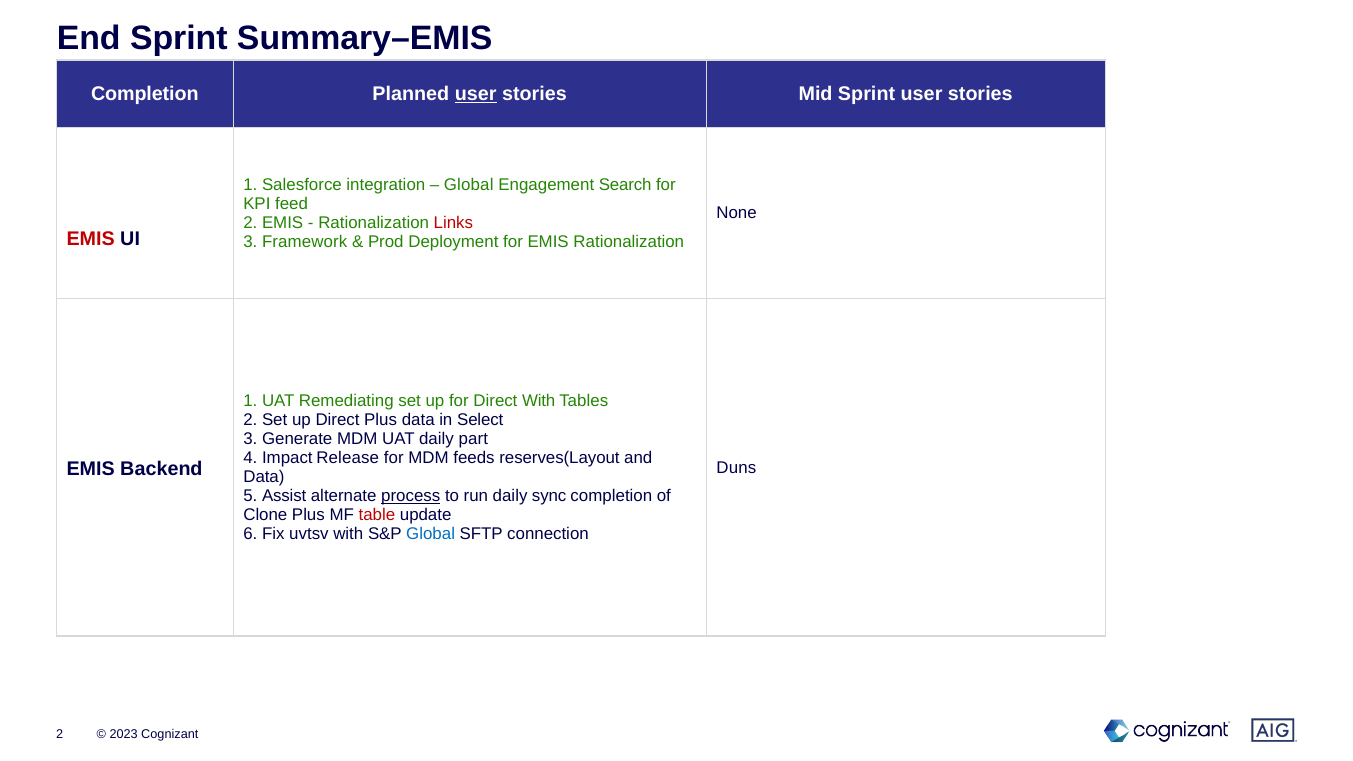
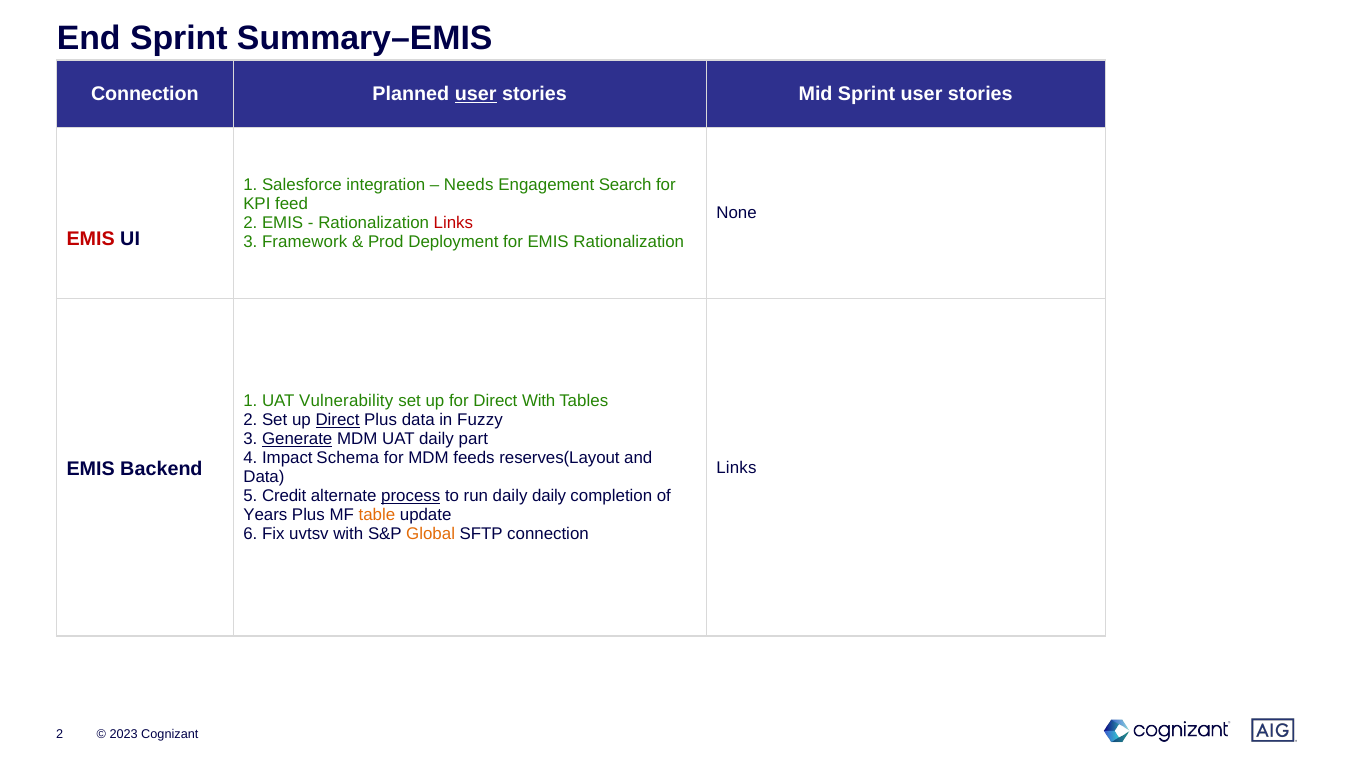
Completion: Completion -> Connection (145, 94)
Global: Global -> Needs (469, 185)
Remediating: Remediating -> Vulnerability (346, 401)
Direct underline: none -> present (338, 420)
Select: Select -> Fuzzy (480, 420)
Generate underline: none -> present (297, 439)
Release: Release -> Schema (348, 458)
Duns: Duns -> Links (736, 468)
Assist: Assist -> Credit (284, 496)
daily sync: sync -> daily (549, 496)
Clone: Clone -> Years (265, 515)
table colour: red -> orange (377, 515)
Global colour: blue -> orange (431, 534)
